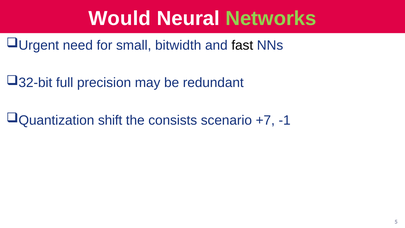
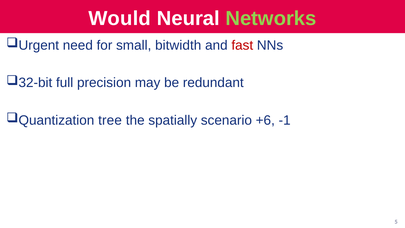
fast colour: black -> red (242, 45)
shift: shift -> tree (110, 120)
consists: consists -> spatially (173, 120)
+7: +7 -> +6 (265, 120)
